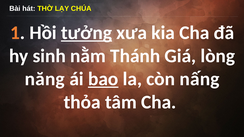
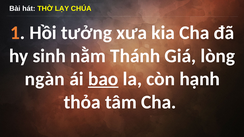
tưởng underline: present -> none (87, 33)
năng: năng -> ngàn (45, 79)
nấng: nấng -> hạnh (200, 79)
